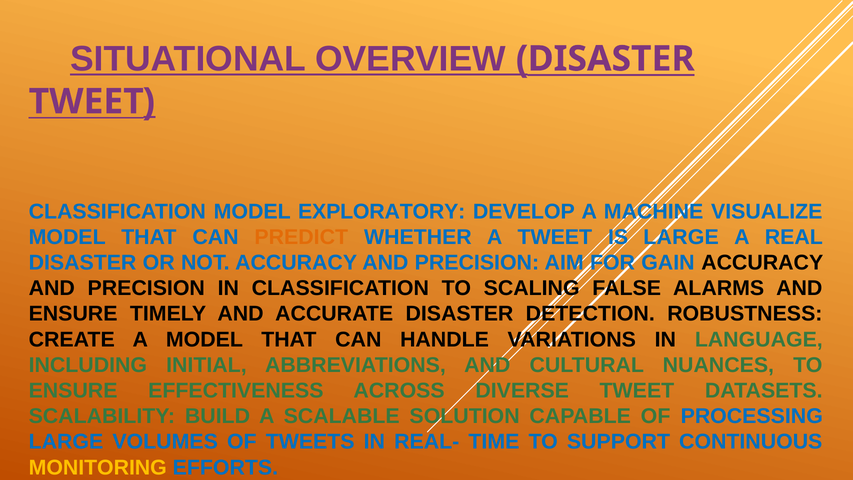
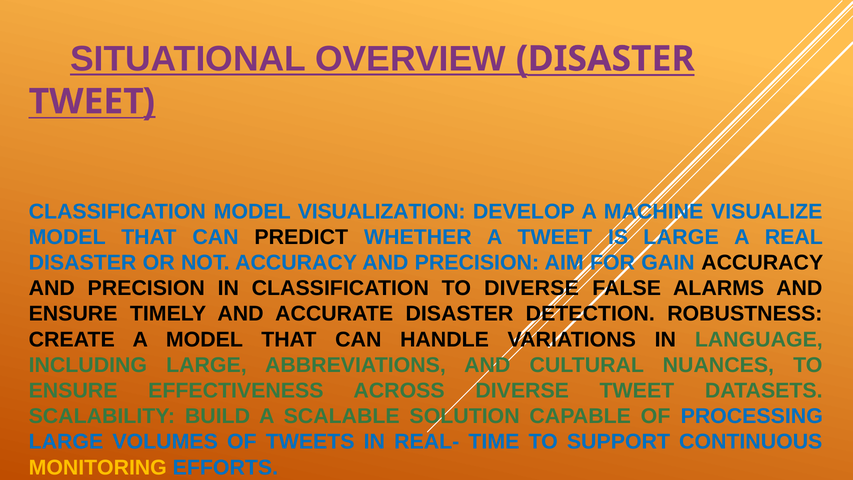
EXPLORATORY: EXPLORATORY -> VISUALIZATION (382, 211)
PREDICT colour: orange -> black (301, 237)
TO SCALING: SCALING -> DIVERSE (532, 288)
INCLUDING INITIAL: INITIAL -> LARGE (206, 365)
